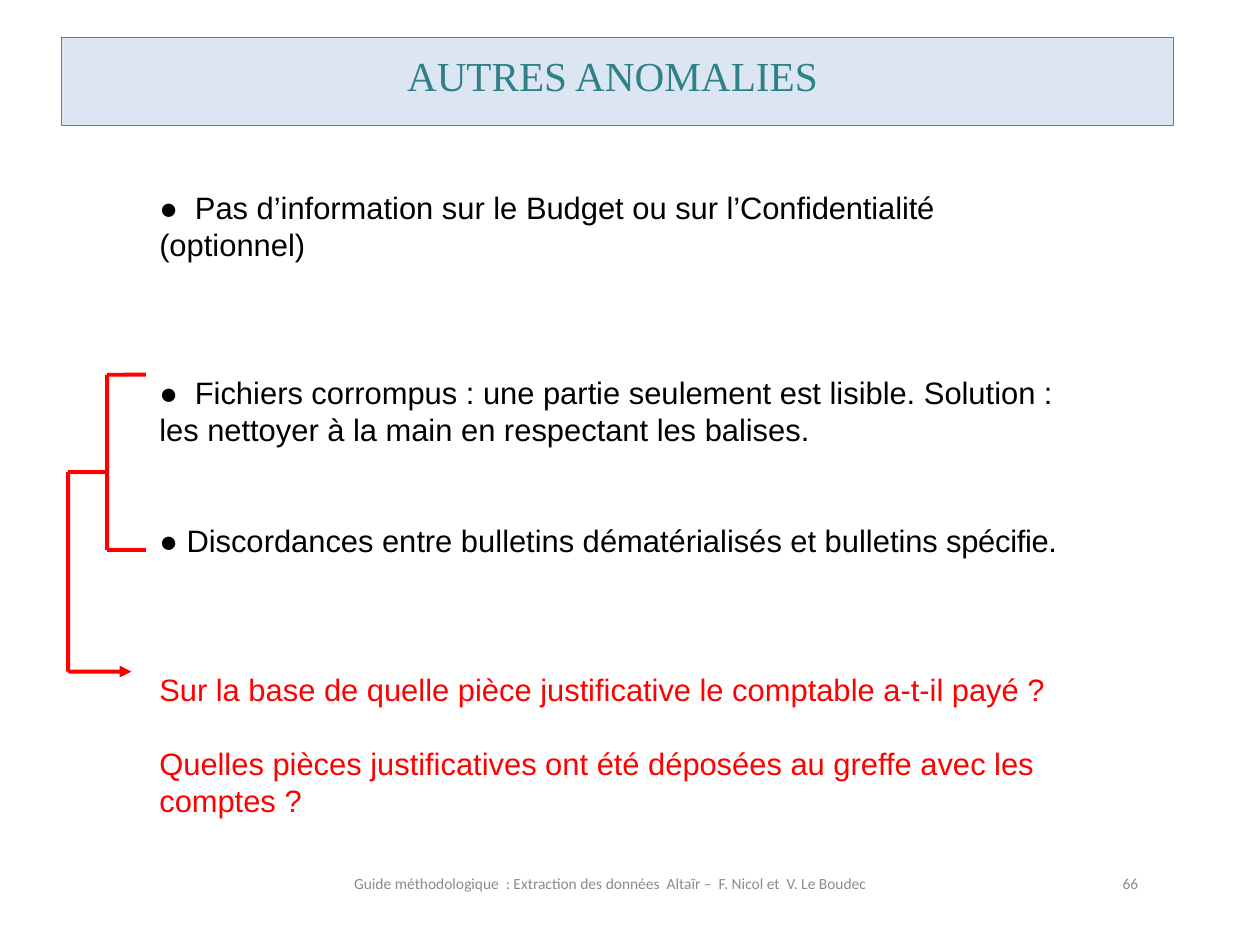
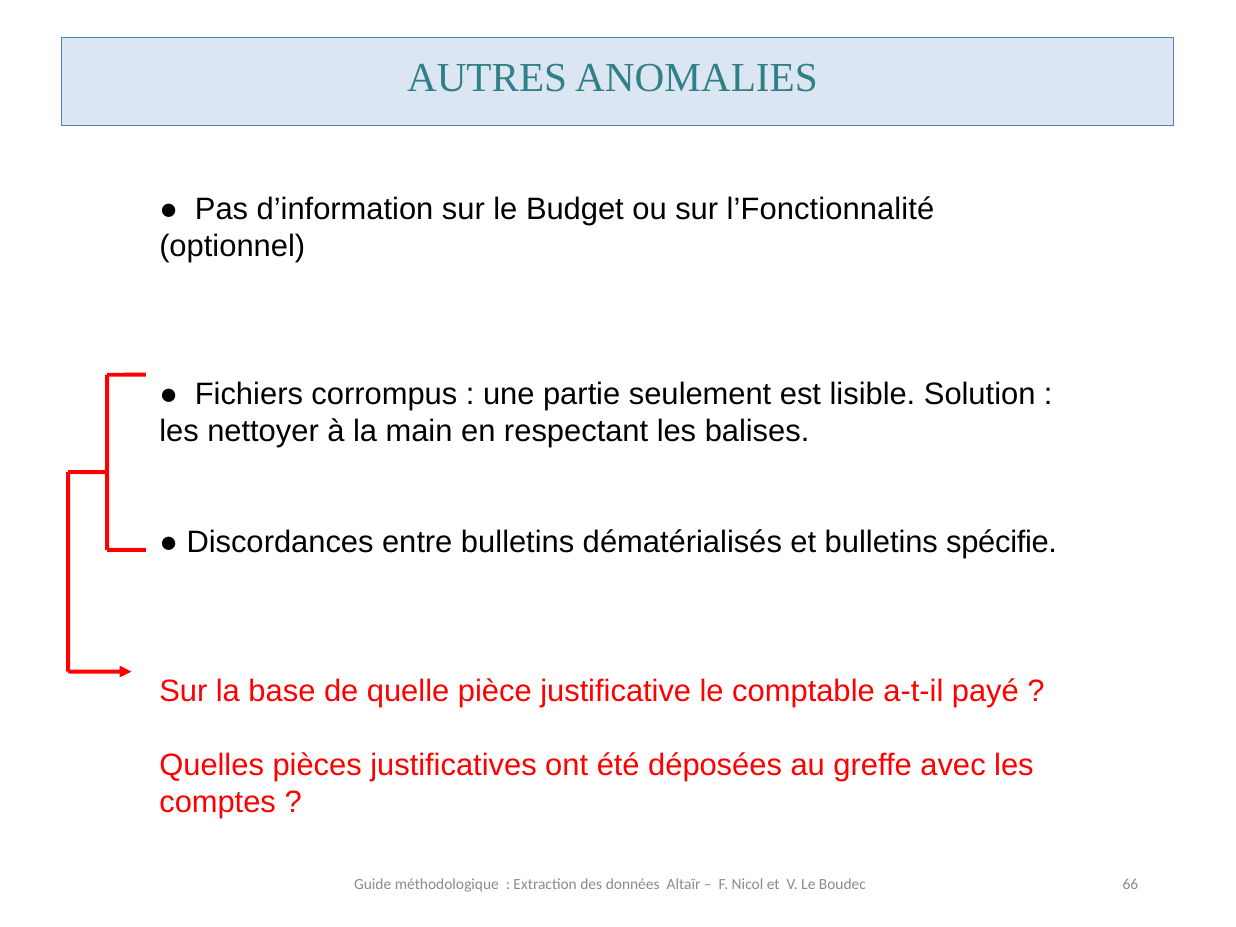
l’Confidentialité: l’Confidentialité -> l’Fonctionnalité (830, 209)
